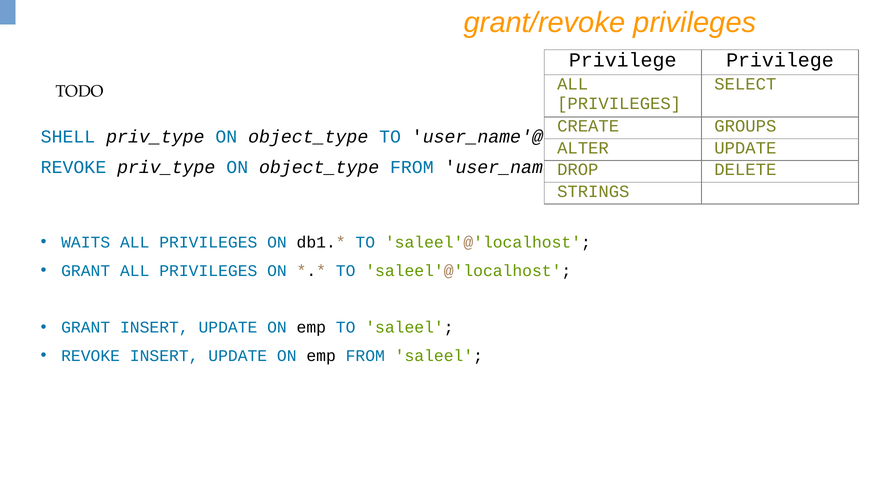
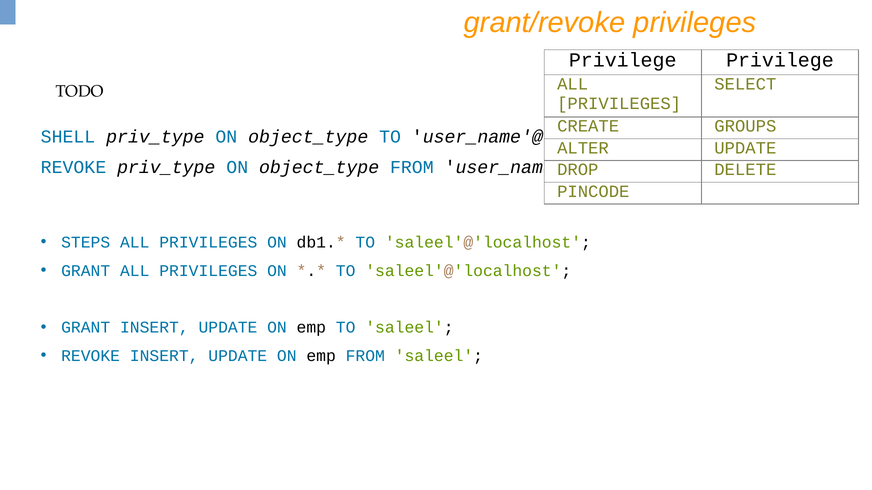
STRINGS: STRINGS -> PINCODE (593, 192)
WAITS: WAITS -> STEPS (86, 243)
